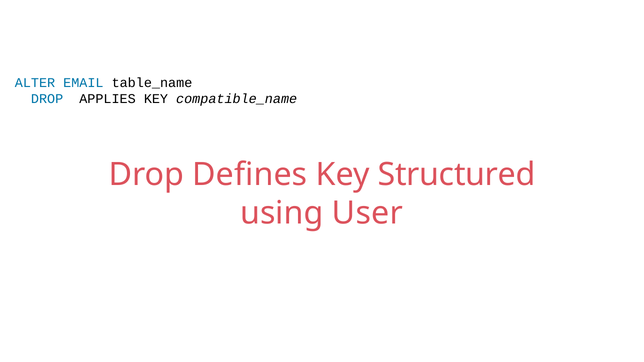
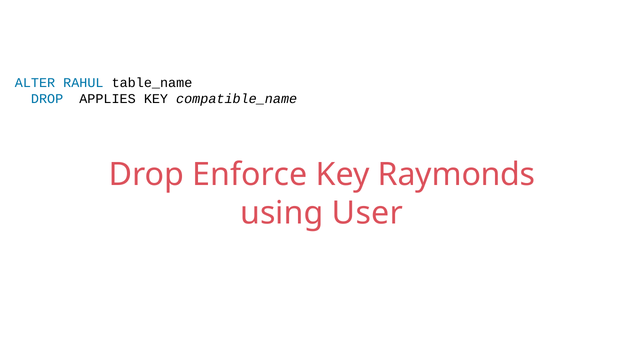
EMAIL: EMAIL -> RAHUL (83, 83)
Defines: Defines -> Enforce (250, 175)
Structured: Structured -> Raymonds (457, 175)
